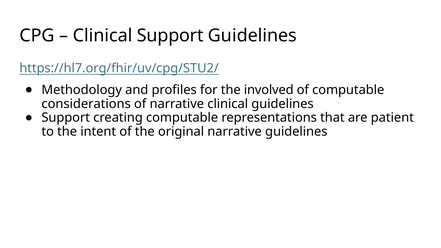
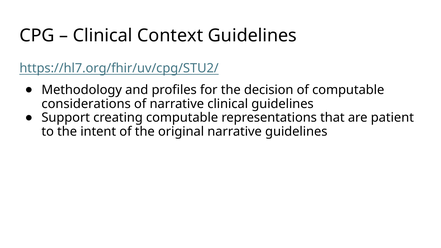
Clinical Support: Support -> Context (170, 35)
involved: involved -> decision (269, 90)
